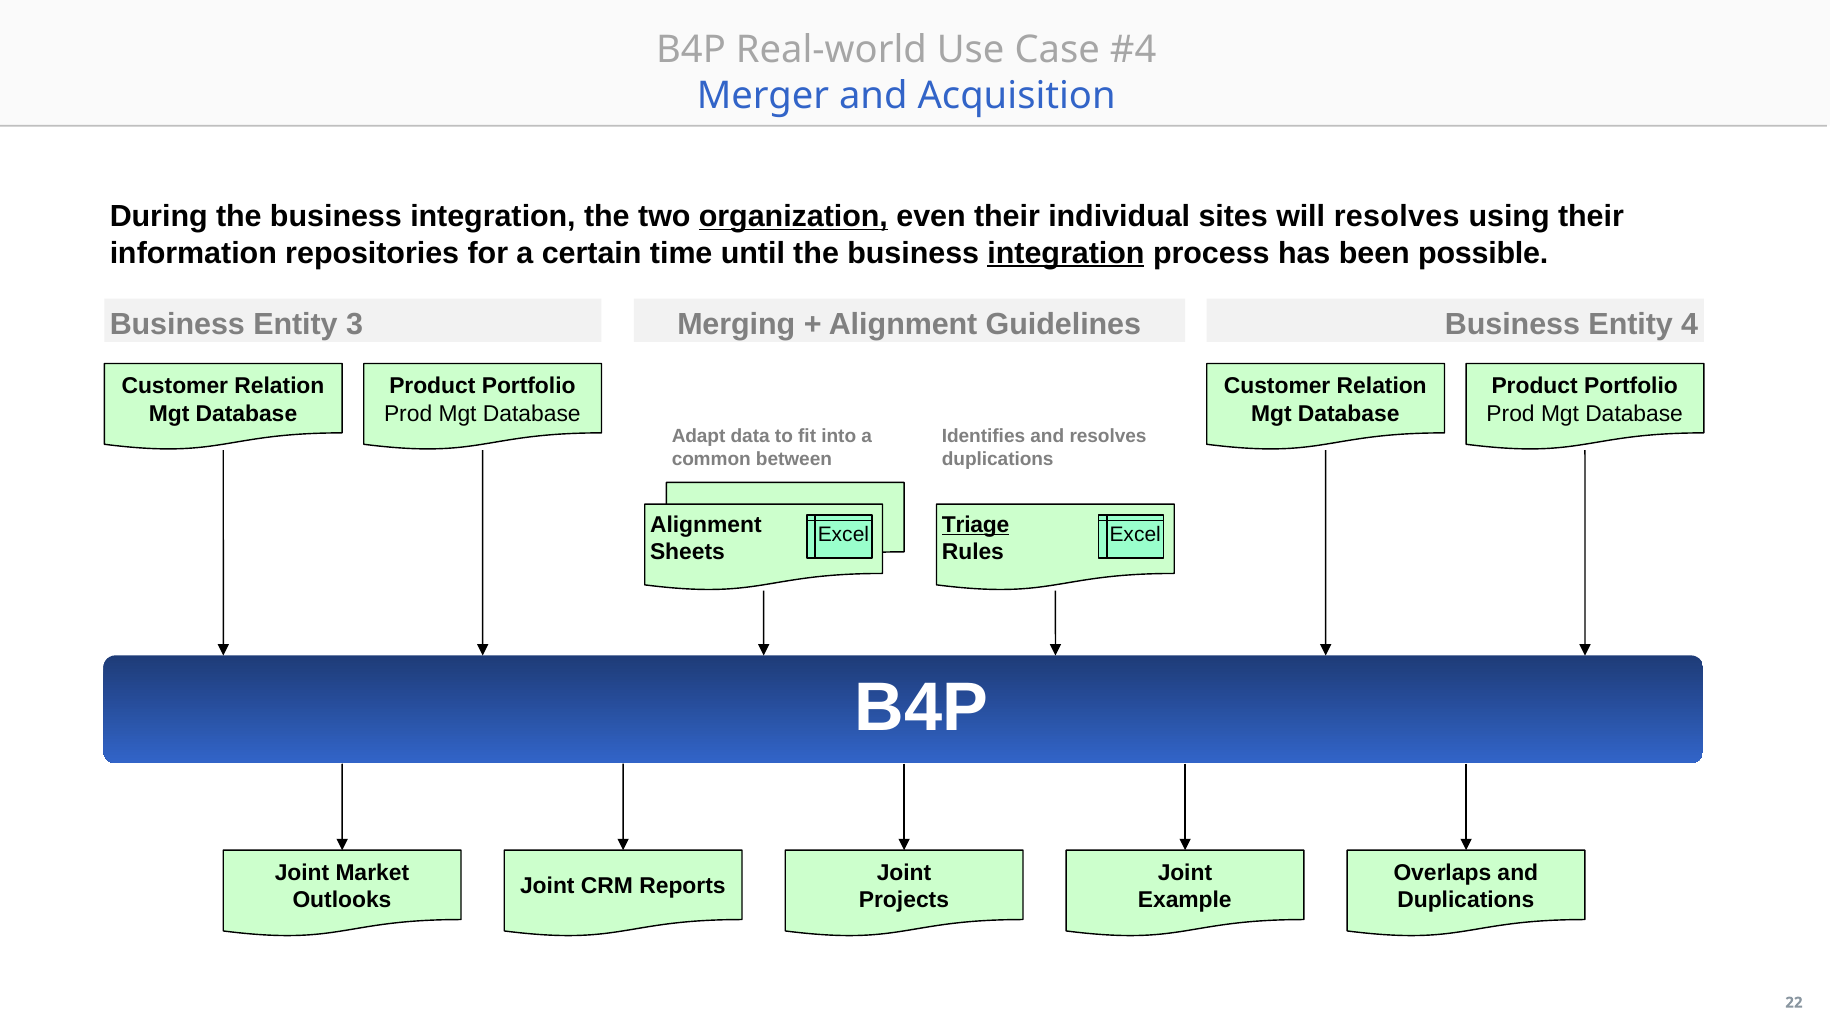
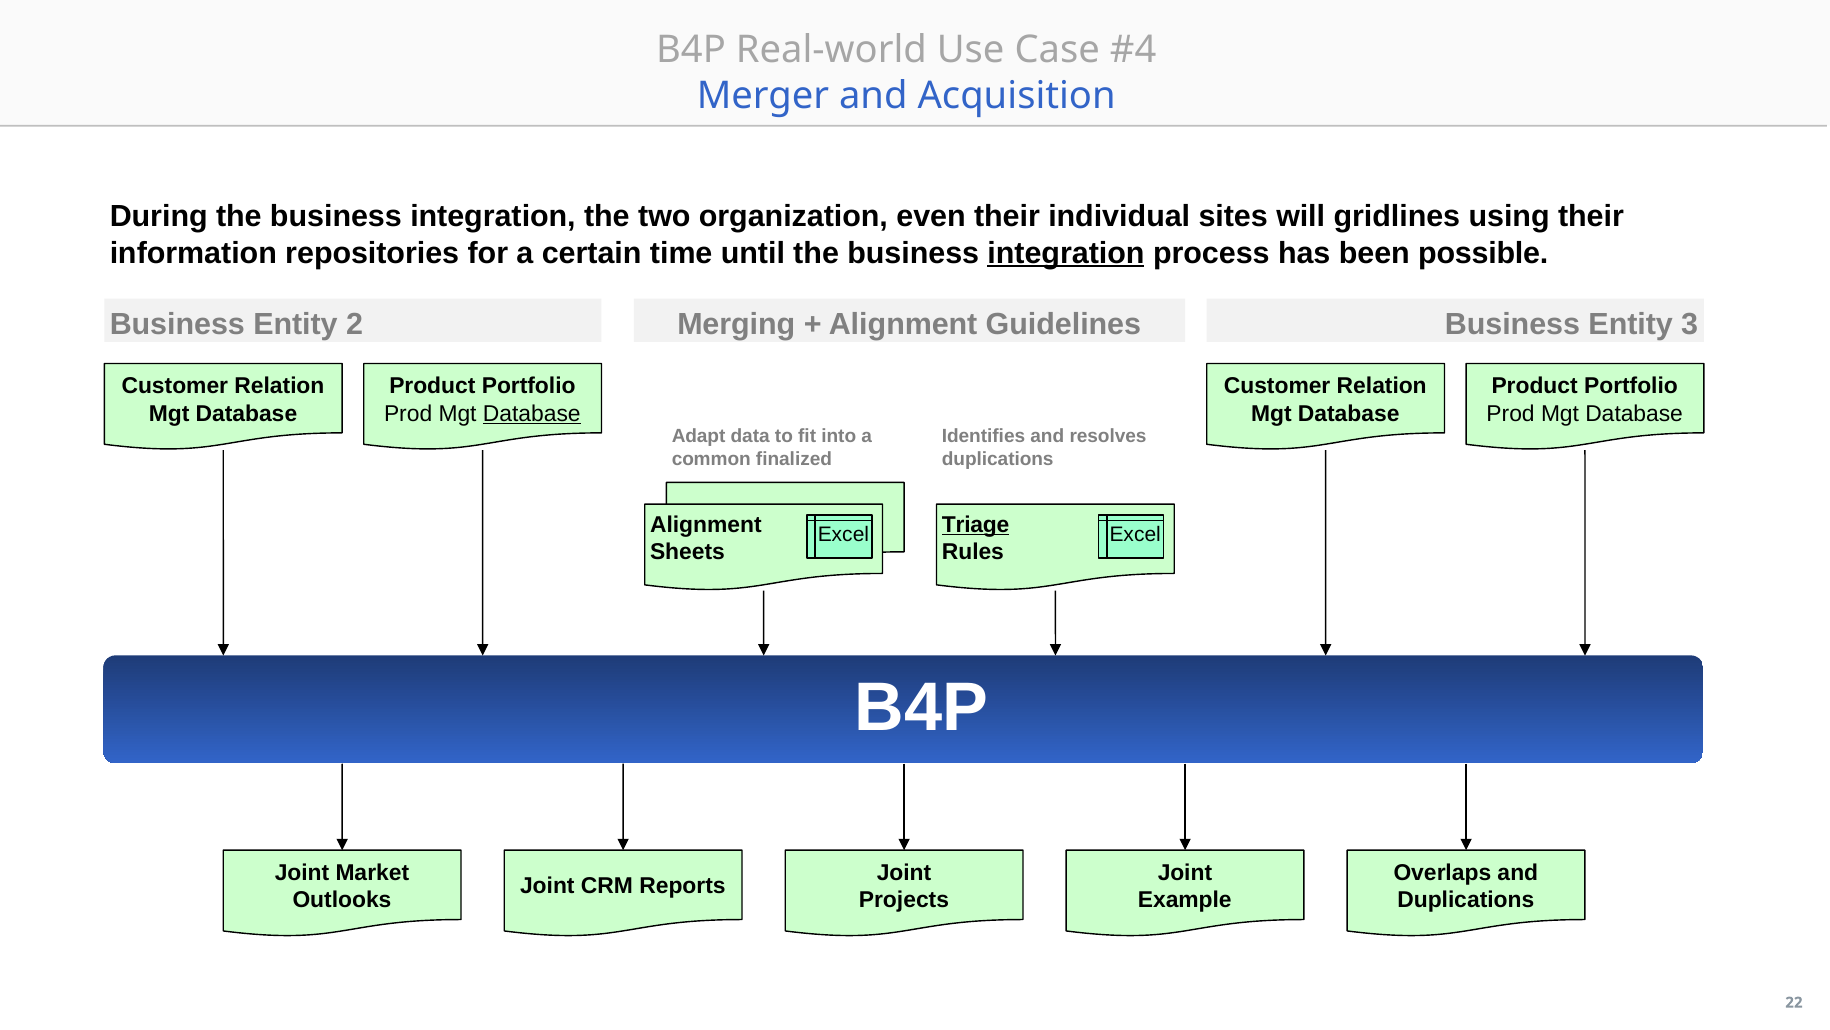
organization underline: present -> none (793, 216)
will resolves: resolves -> gridlines (1397, 216)
3: 3 -> 2 (355, 324)
4: 4 -> 3 (1690, 324)
Database underline: none -> present (532, 413)
between: between -> finalized (794, 458)
